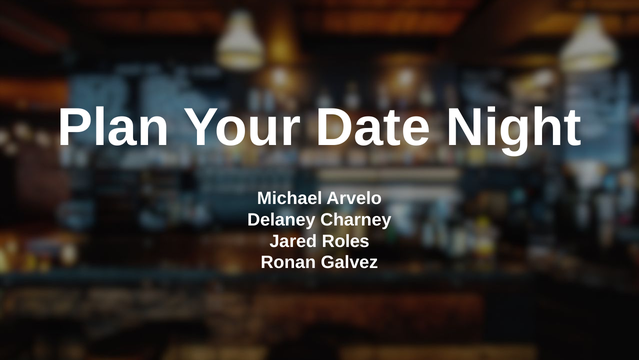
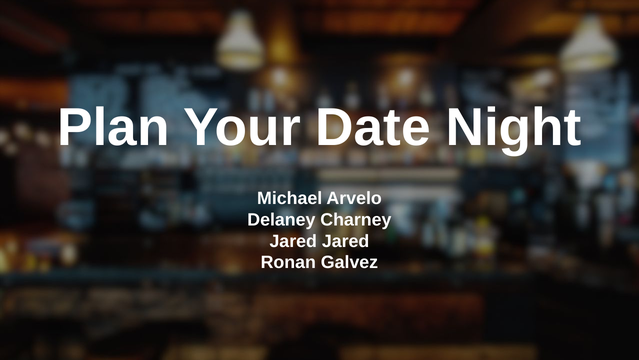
Jared Roles: Roles -> Jared (346, 241)
